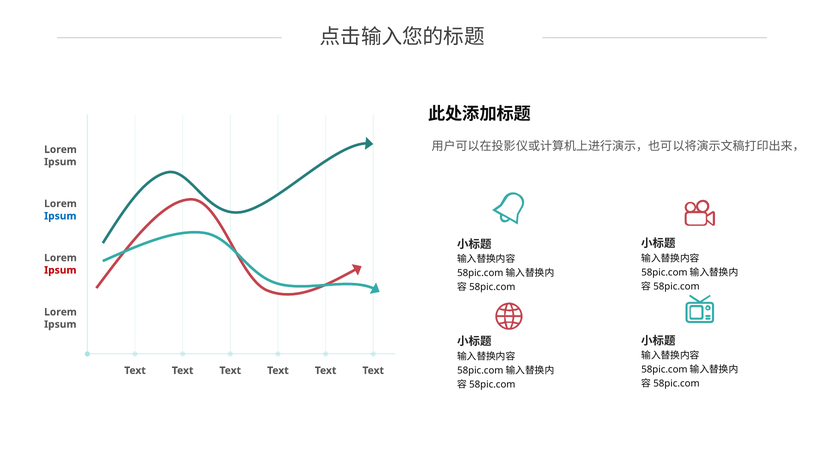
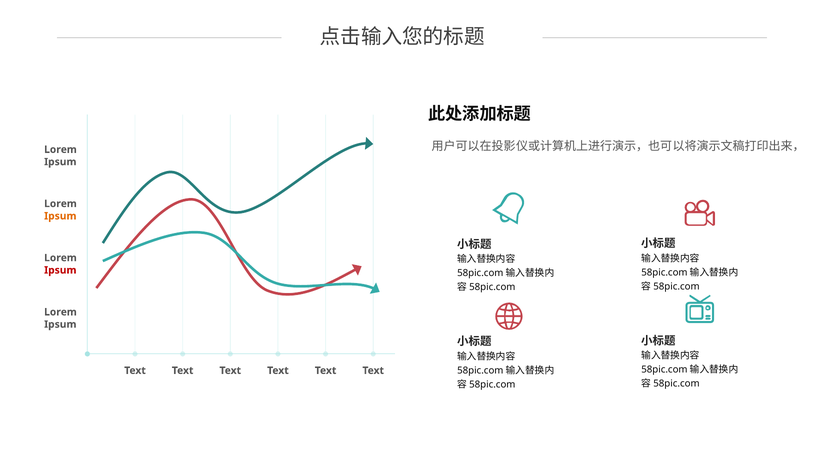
Ipsum colour: blue -> orange (60, 216)
